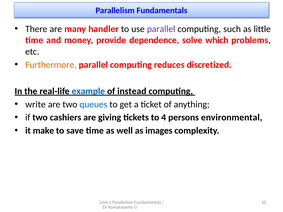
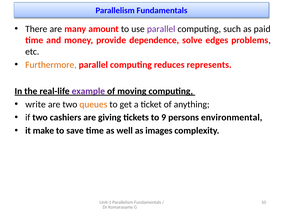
handler: handler -> amount (104, 29)
little: little -> paid (262, 29)
which: which -> edges (217, 40)
discretized: discretized -> represents (209, 65)
example colour: blue -> purple (88, 91)
instead: instead -> moving (132, 91)
queues colour: blue -> orange (93, 104)
4: 4 -> 9 (164, 118)
